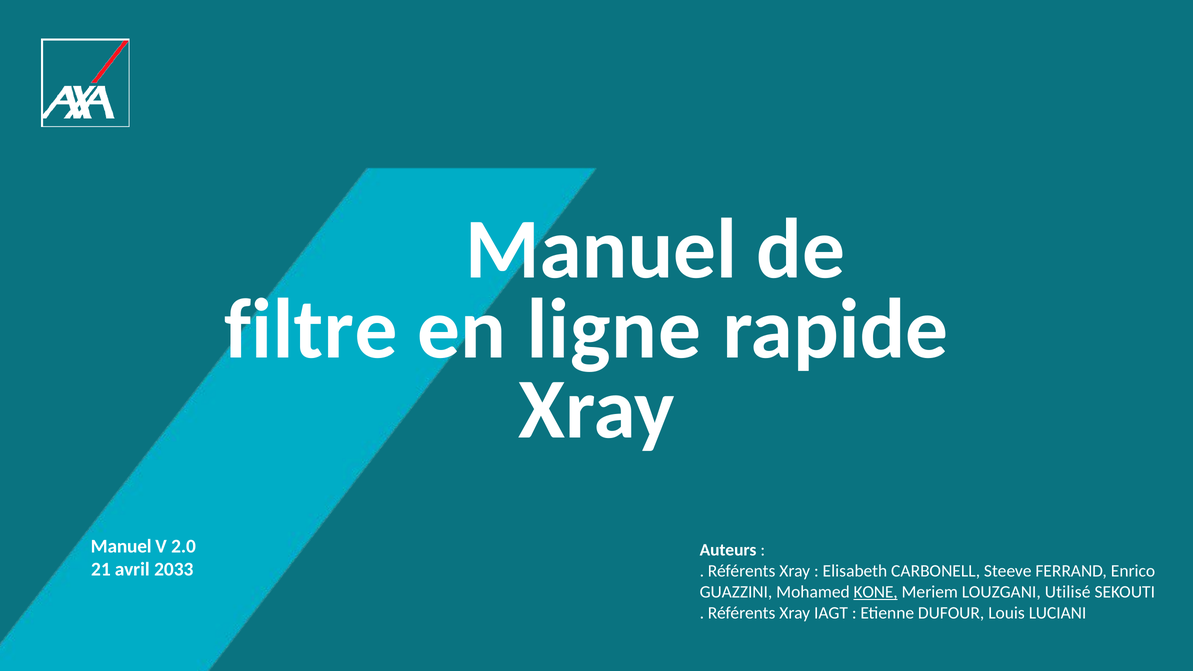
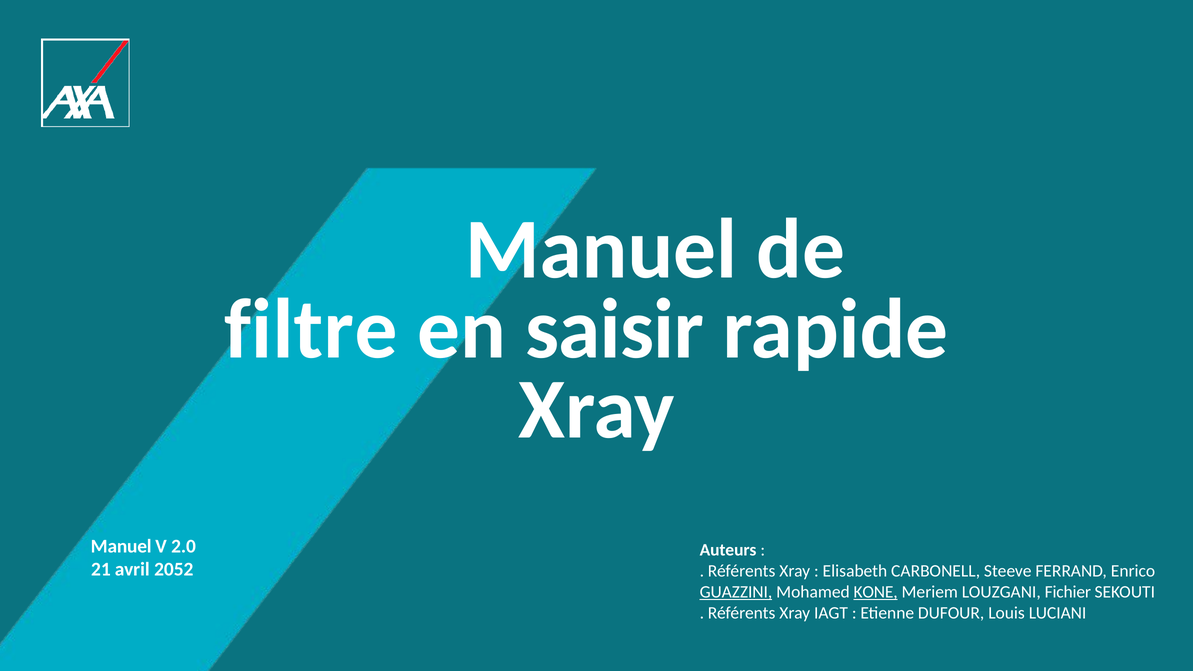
ligne: ligne -> saisir (615, 329)
2033: 2033 -> 2052 (174, 569)
GUAZZINI underline: none -> present (736, 592)
Utilisé: Utilisé -> Fichier (1068, 592)
